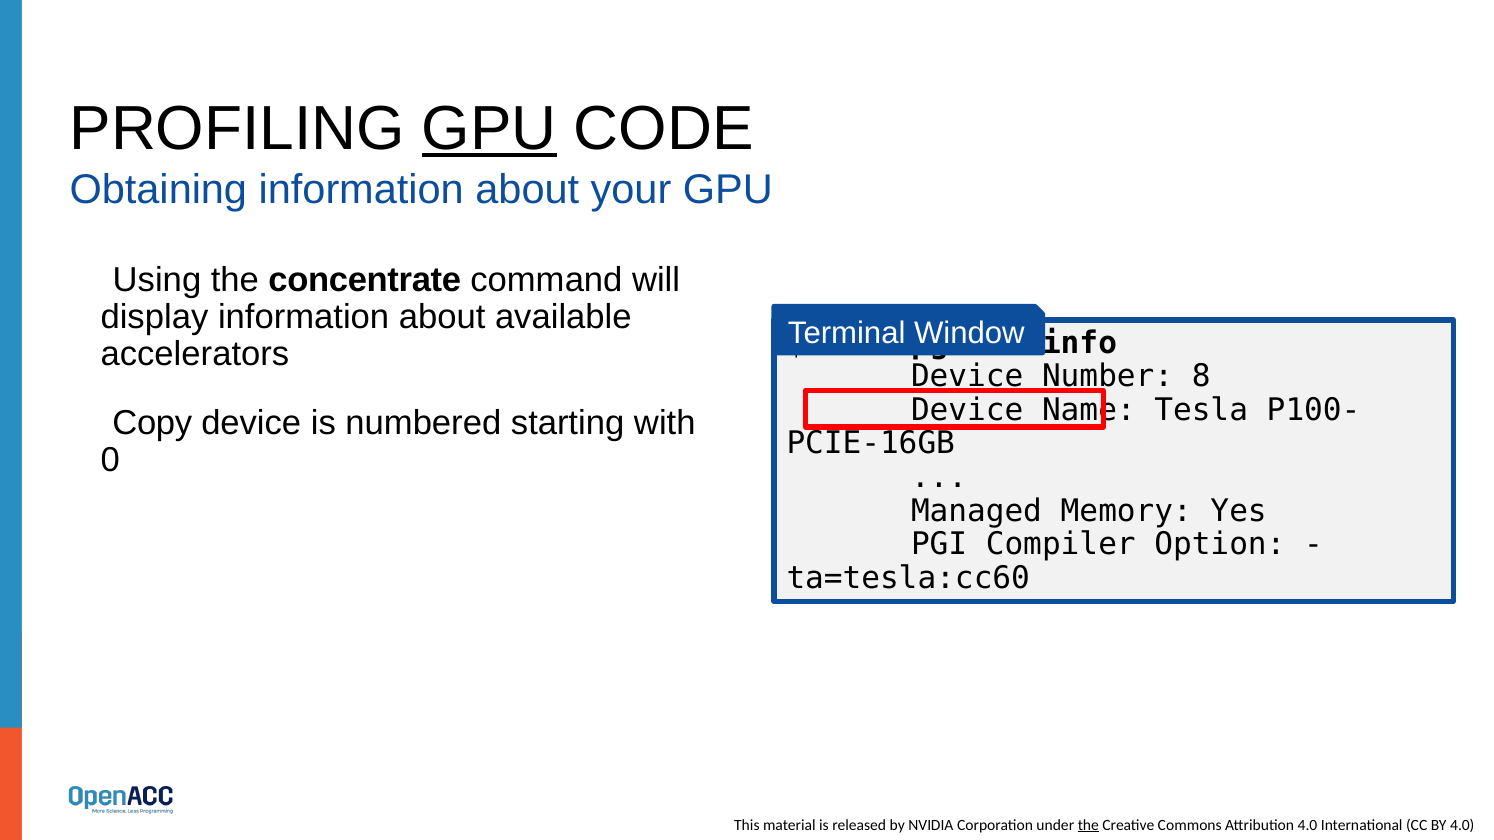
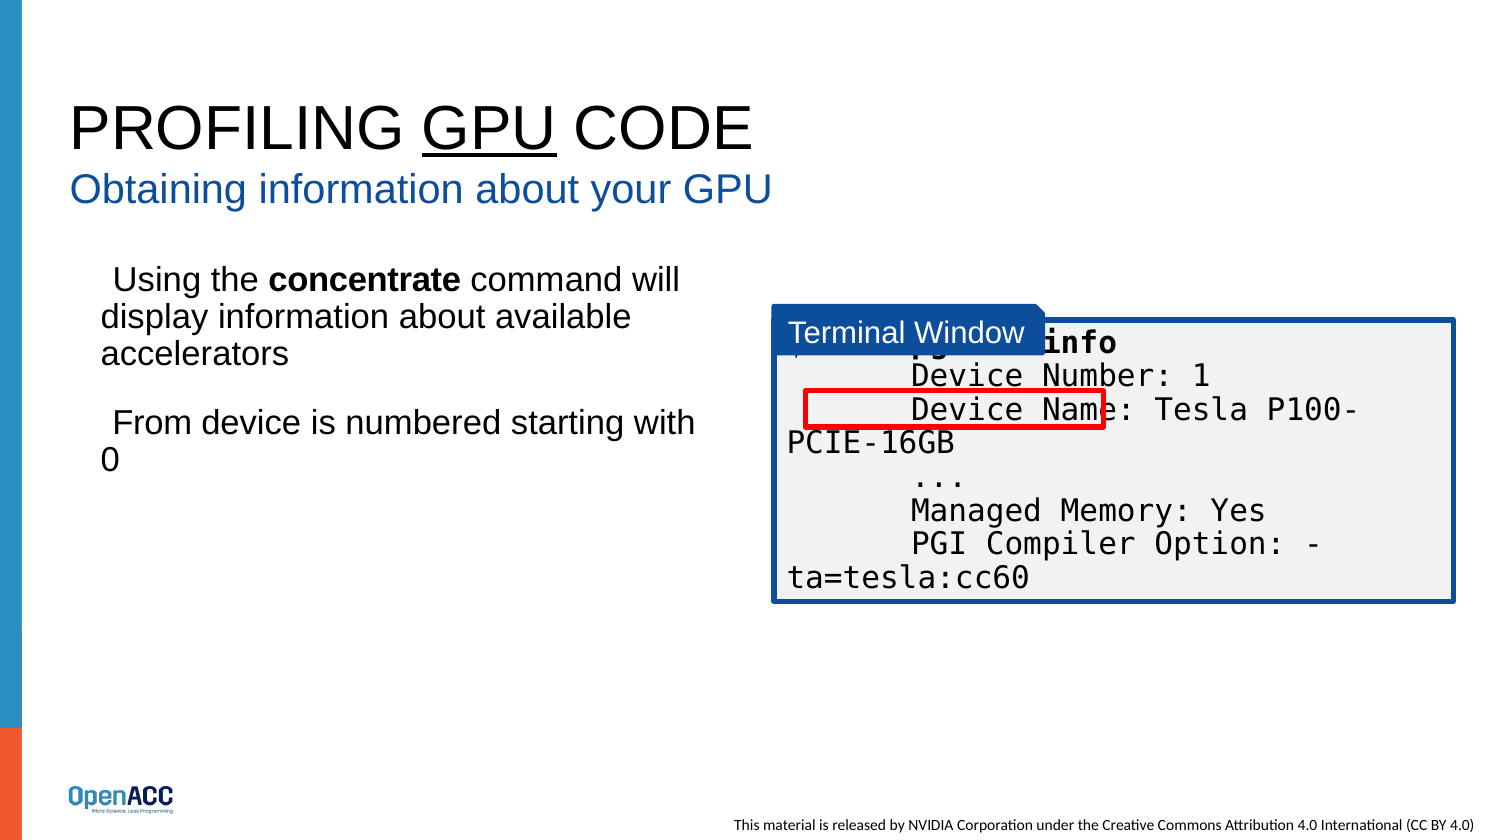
8: 8 -> 1 (1201, 377)
Copy: Copy -> From (152, 423)
the underline: present -> none (1088, 826)
